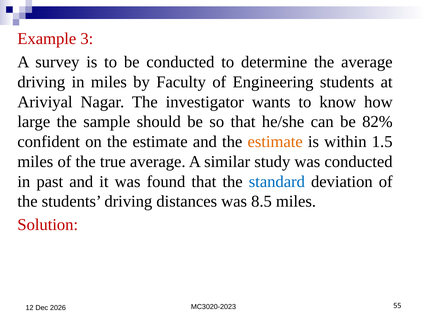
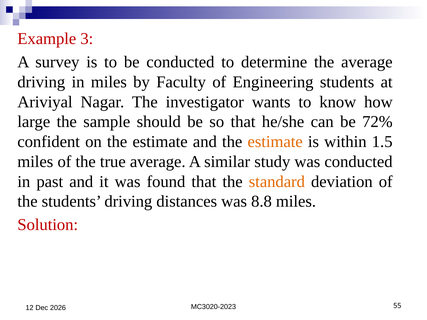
82%: 82% -> 72% (377, 122)
standard colour: blue -> orange (277, 182)
8.5: 8.5 -> 8.8 (261, 202)
